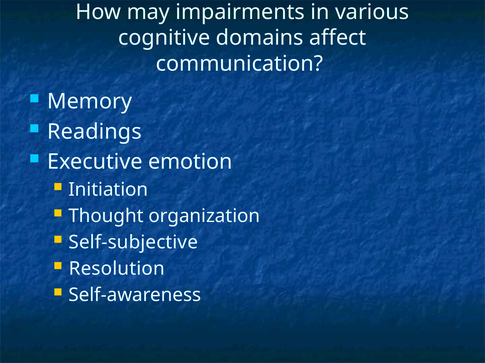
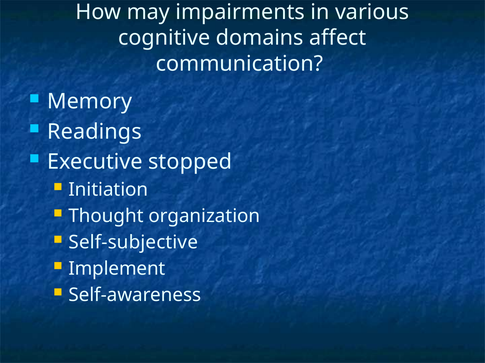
emotion: emotion -> stopped (190, 162)
Resolution: Resolution -> Implement (117, 269)
